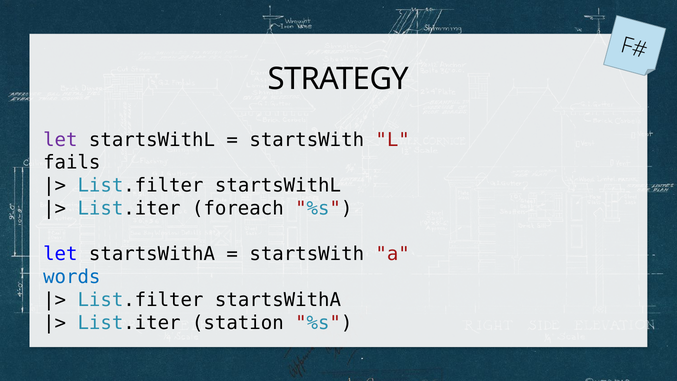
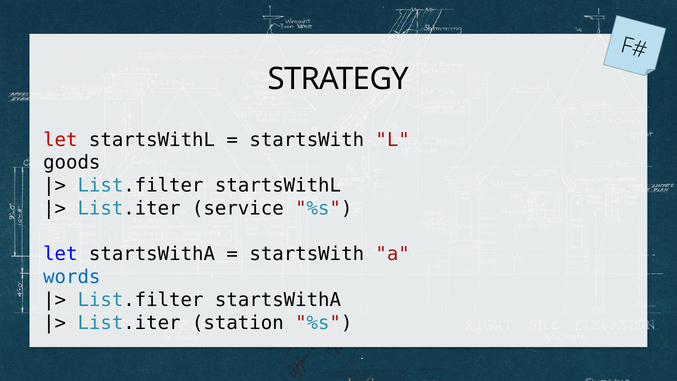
let colour: purple -> red (60, 140)
fails: fails -> goods (72, 163)
foreach: foreach -> service (238, 208)
